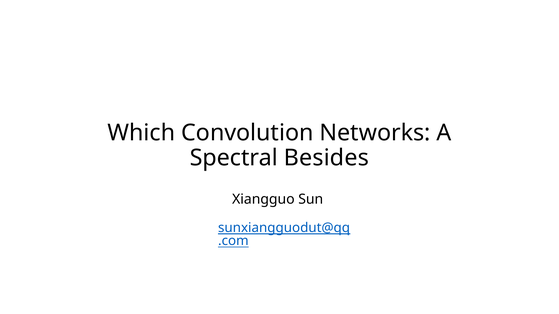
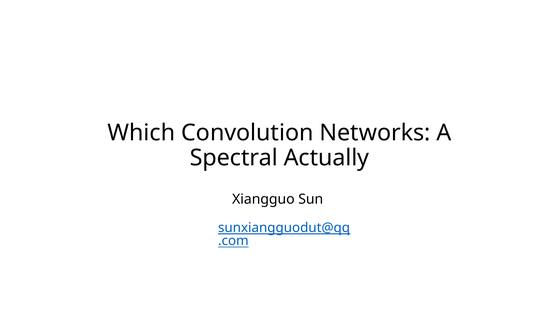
Besides: Besides -> Actually (326, 158)
